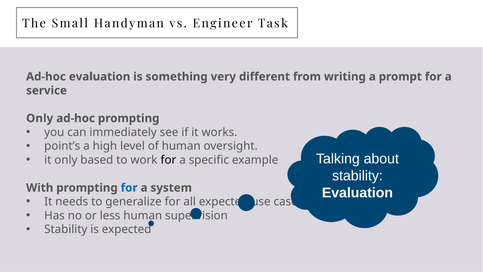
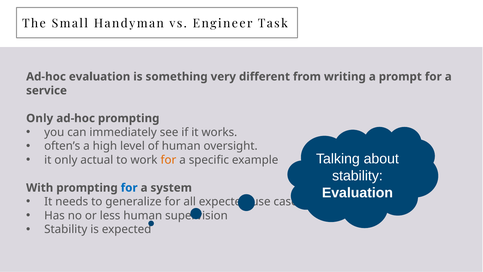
point’s: point’s -> often’s (62, 146)
based: based -> actual (97, 160)
for colour: black -> orange (168, 160)
